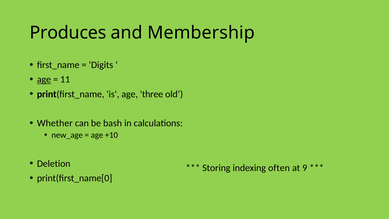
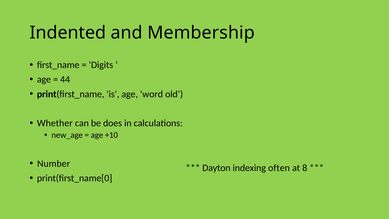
Produces: Produces -> Indented (68, 33)
age underline: present -> none (44, 79)
11: 11 -> 44 (65, 79)
three: three -> word (152, 94)
bash: bash -> does (113, 123)
Deletion: Deletion -> Number (54, 163)
Storing: Storing -> Dayton (216, 168)
9: 9 -> 8 (305, 168)
